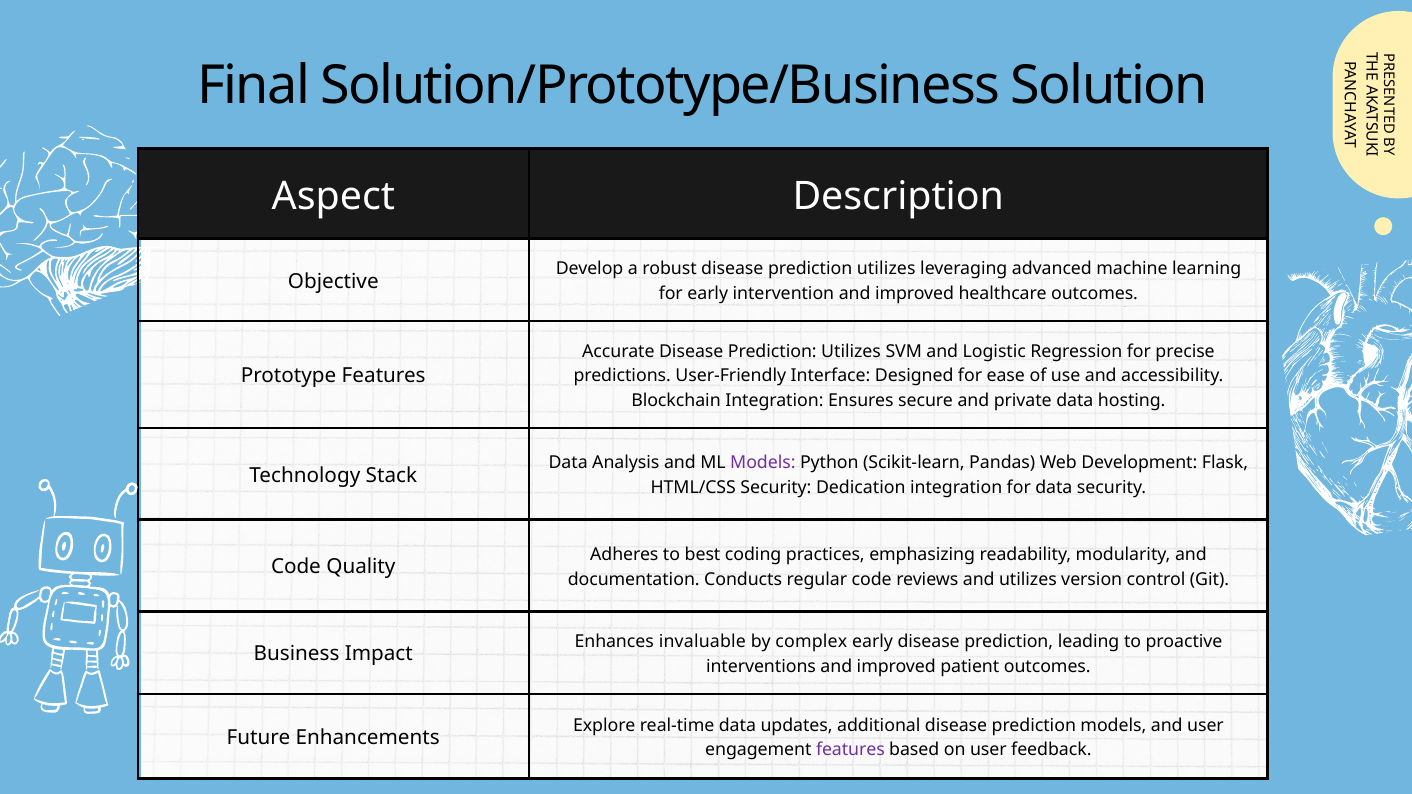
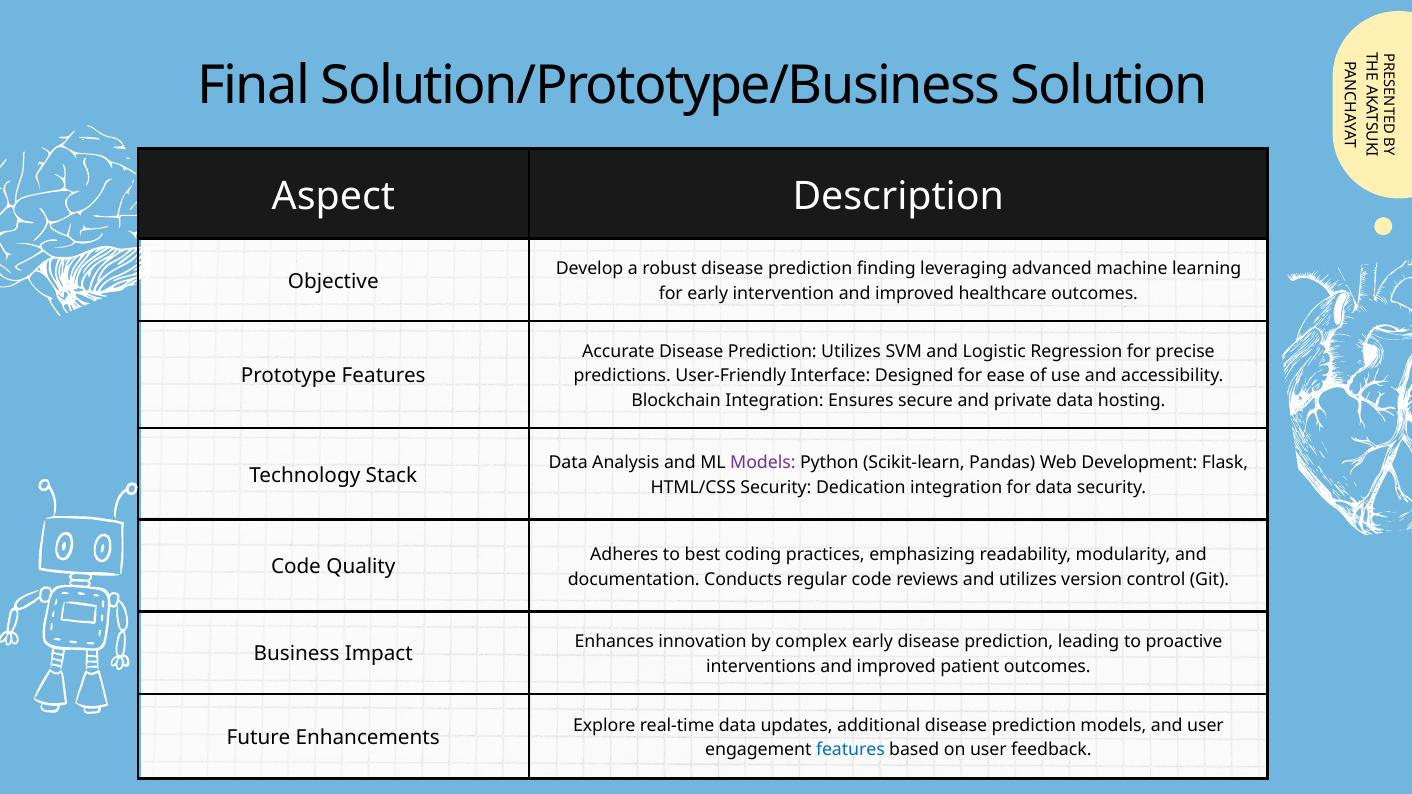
robust disease prediction utilizes: utilizes -> finding (886, 269)
invaluable: invaluable -> innovation (703, 642)
features colour: purple -> blue (850, 750)
